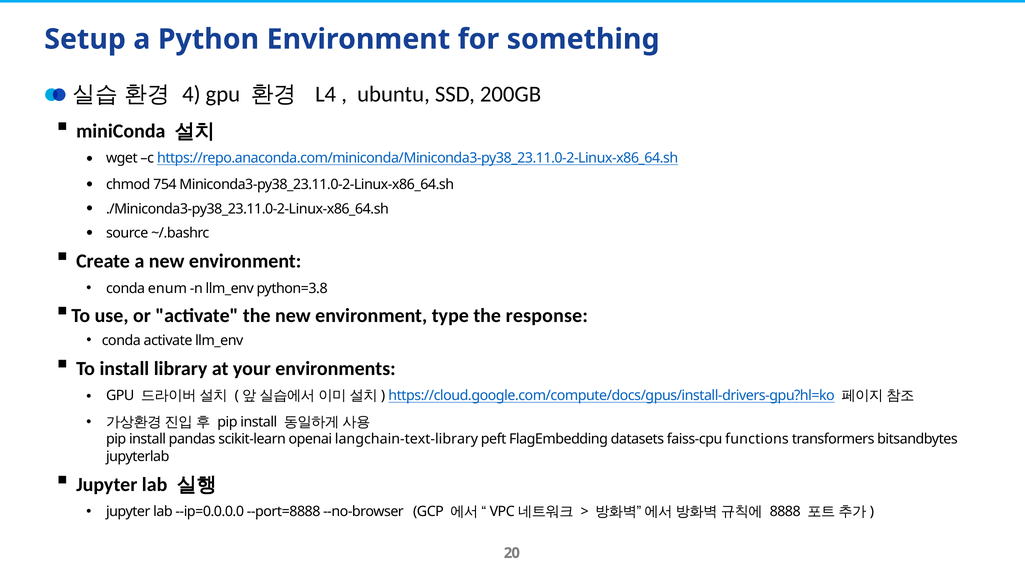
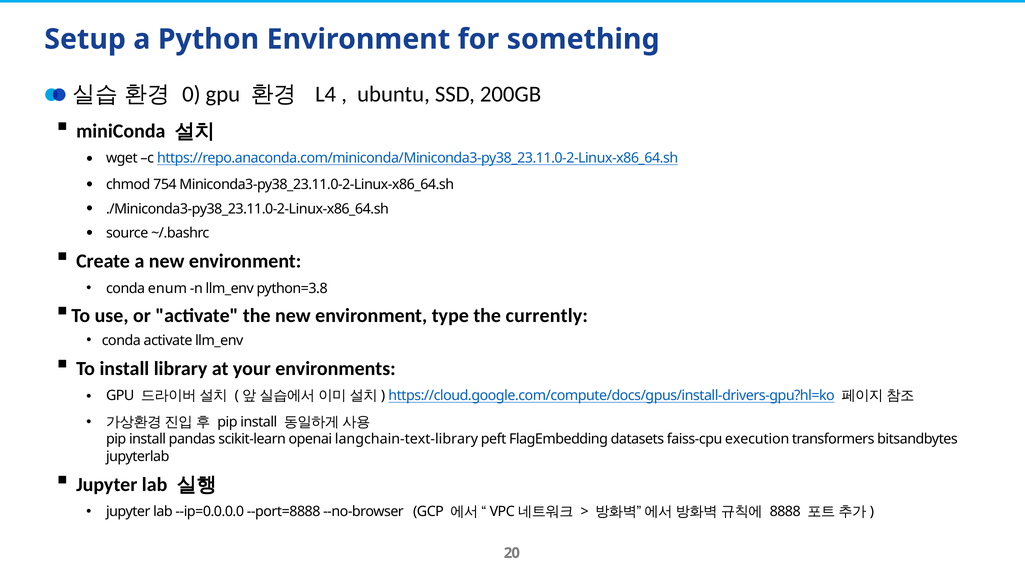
4: 4 -> 0 (191, 94)
response: response -> currently (547, 316)
functions: functions -> execution (757, 439)
